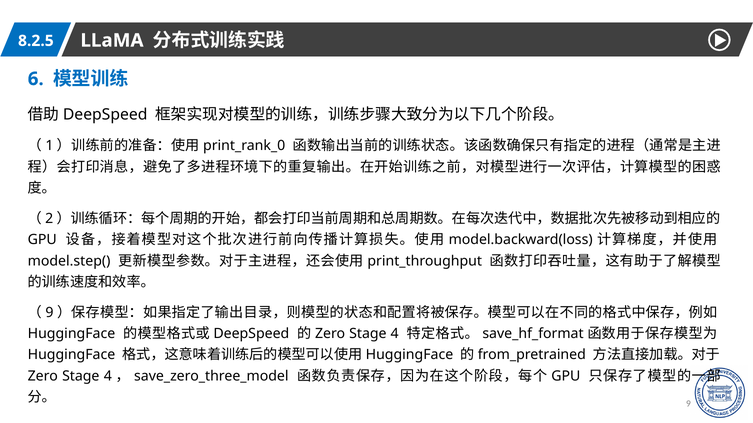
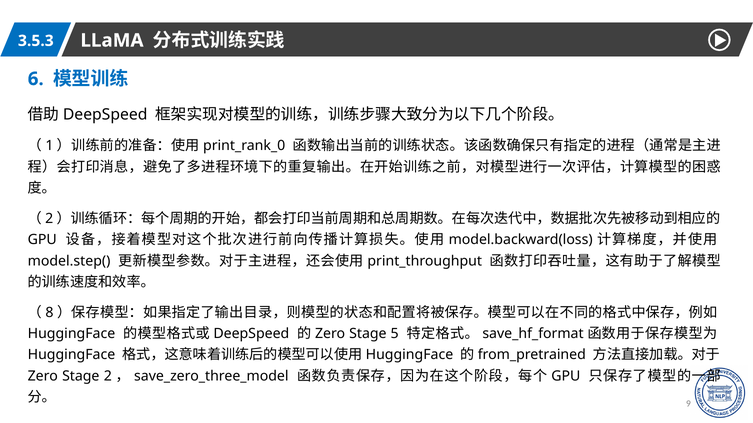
8.2.5: 8.2.5 -> 3.5.3 (36, 41)
9: 9 -> 8 (50, 313)
4: 4 -> 5 (395, 334)
4: 4 -> 2 (108, 376)
